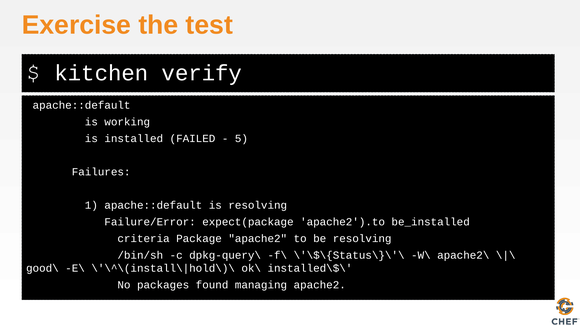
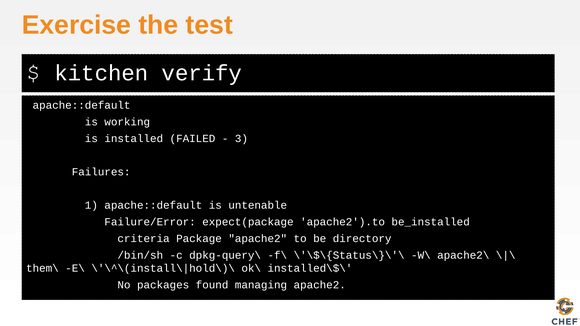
5: 5 -> 3 (241, 139)
is resolving: resolving -> untenable (258, 205)
be resolving: resolving -> directory (362, 239)
good\: good\ -> them\ (42, 268)
